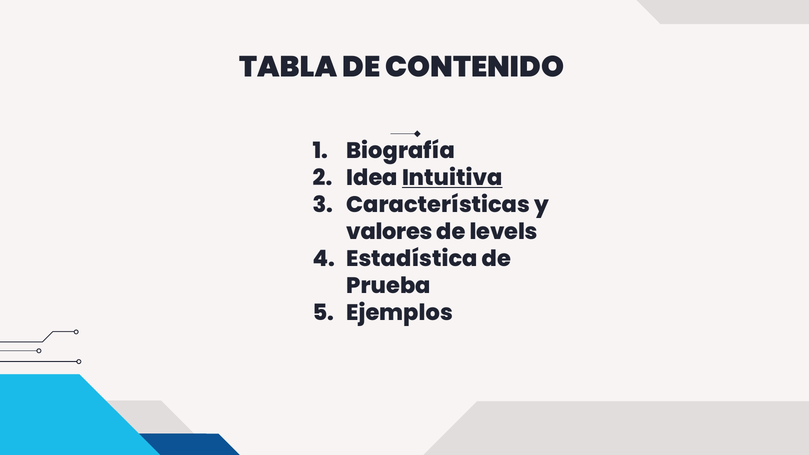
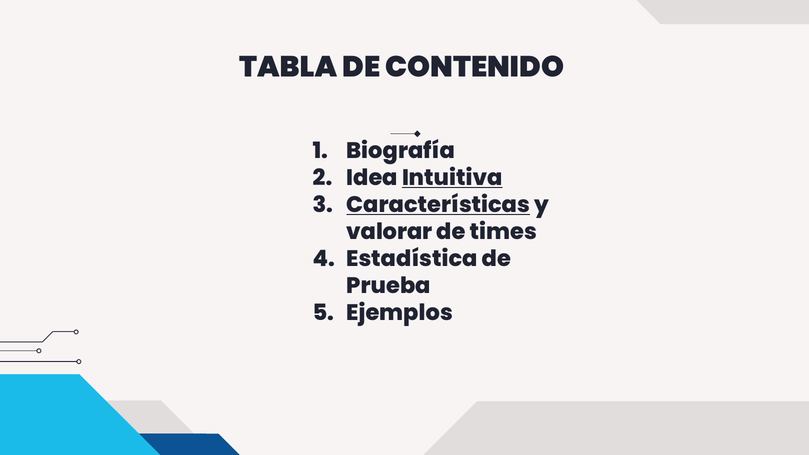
Características underline: none -> present (438, 205)
valores: valores -> valorar (389, 232)
levels: levels -> times (504, 232)
